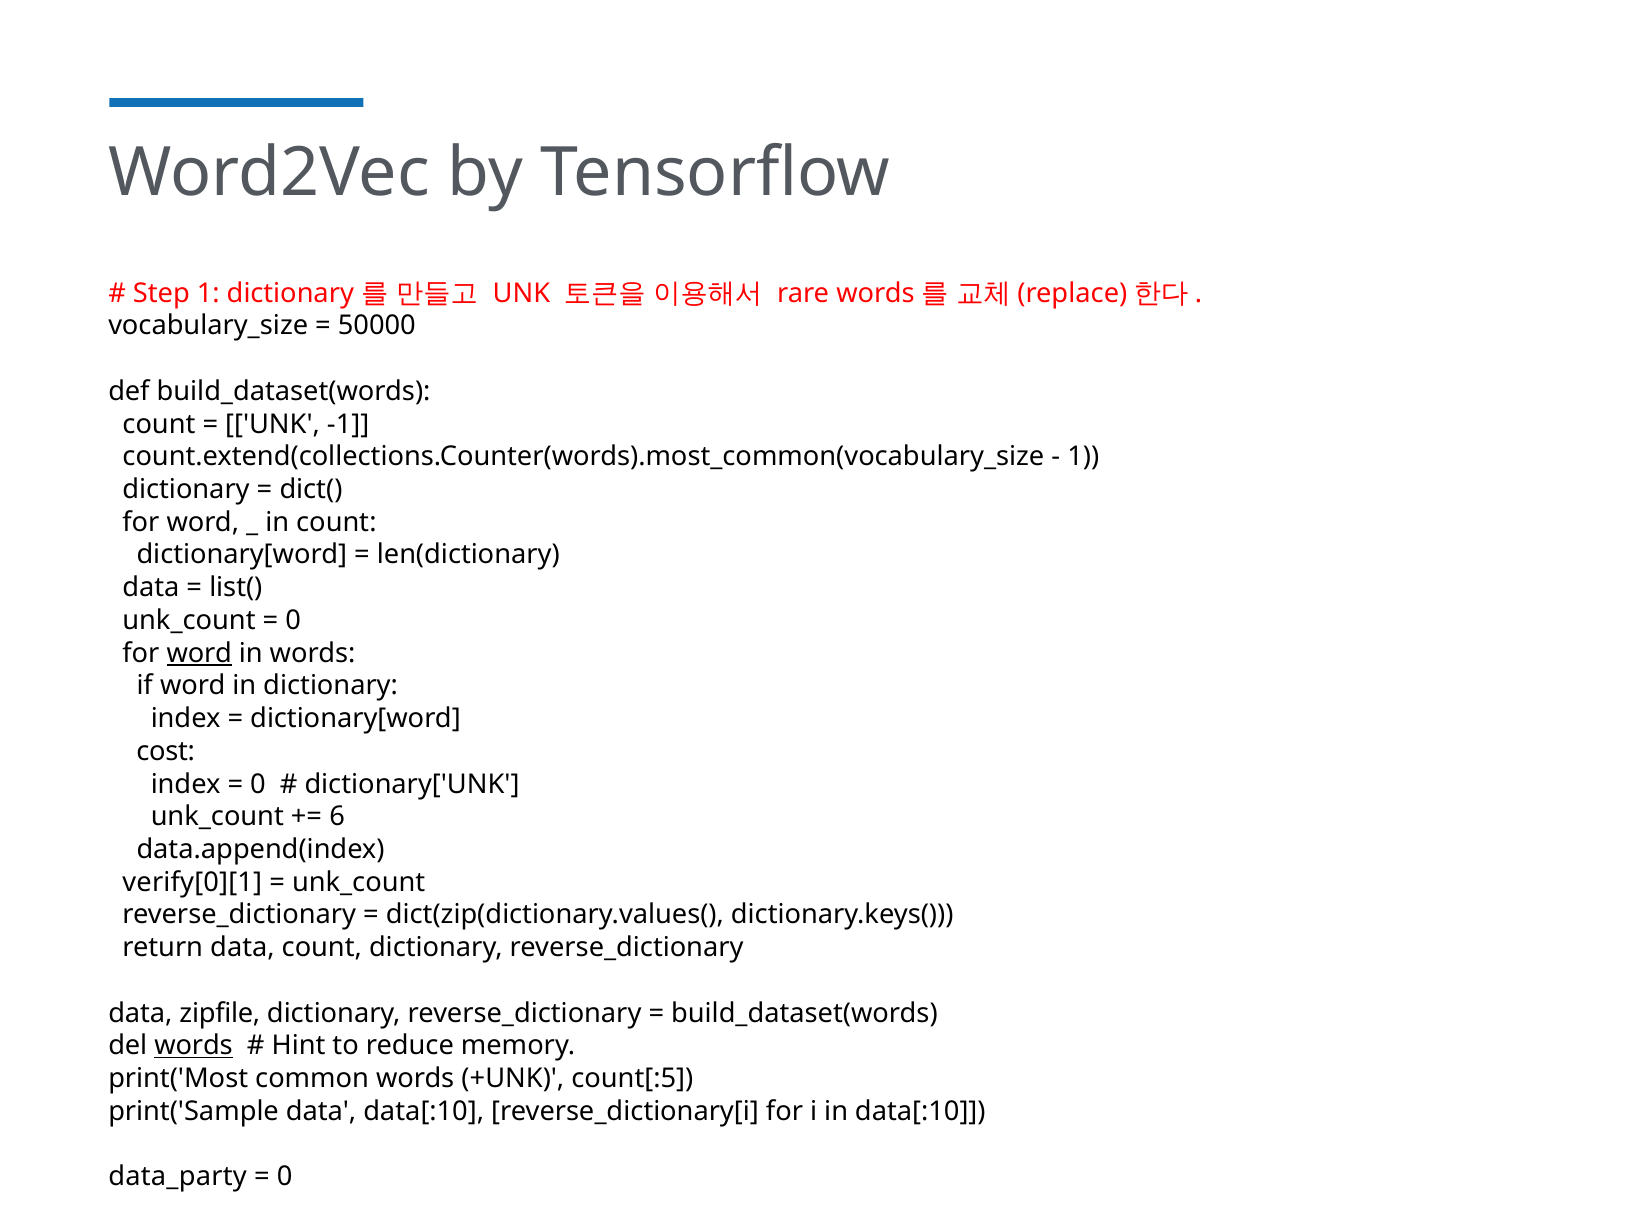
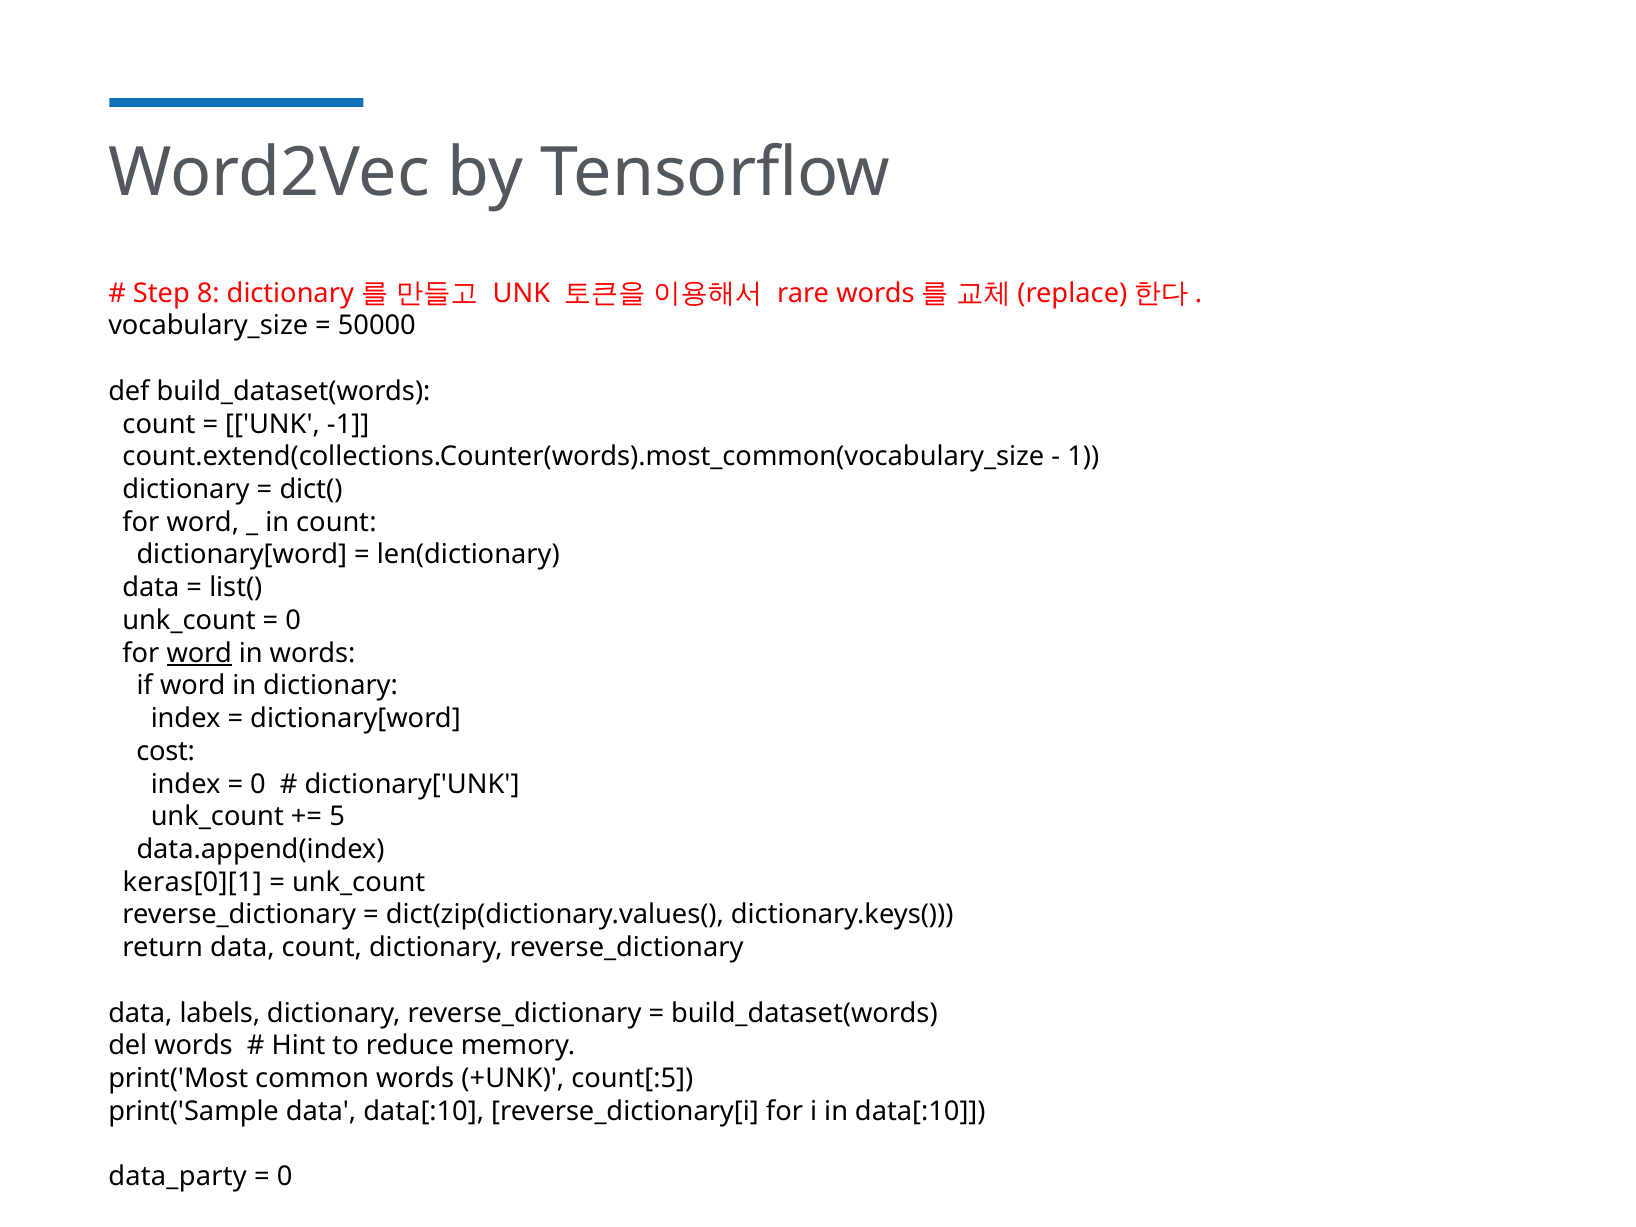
Step 1: 1 -> 8 (208, 293)
6: 6 -> 5 (337, 817)
verify[0][1: verify[0][1 -> keras[0][1 (192, 882)
zipfile: zipfile -> labels (220, 1013)
words underline: present -> none (194, 1046)
